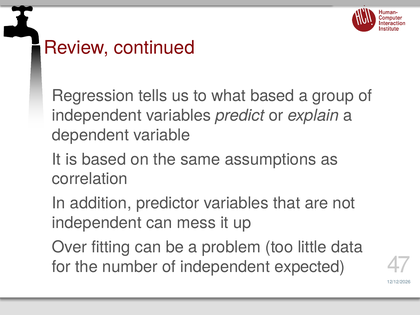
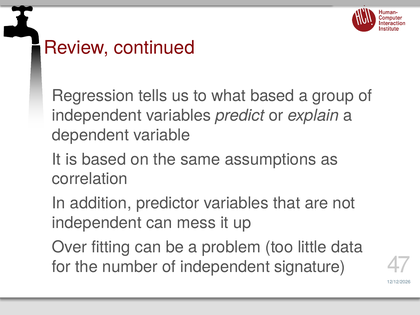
expected: expected -> signature (310, 267)
